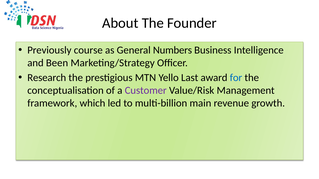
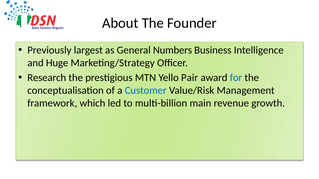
course: course -> largest (88, 50)
Been: Been -> Huge (57, 63)
Last: Last -> Pair (190, 78)
Customer colour: purple -> blue (146, 91)
